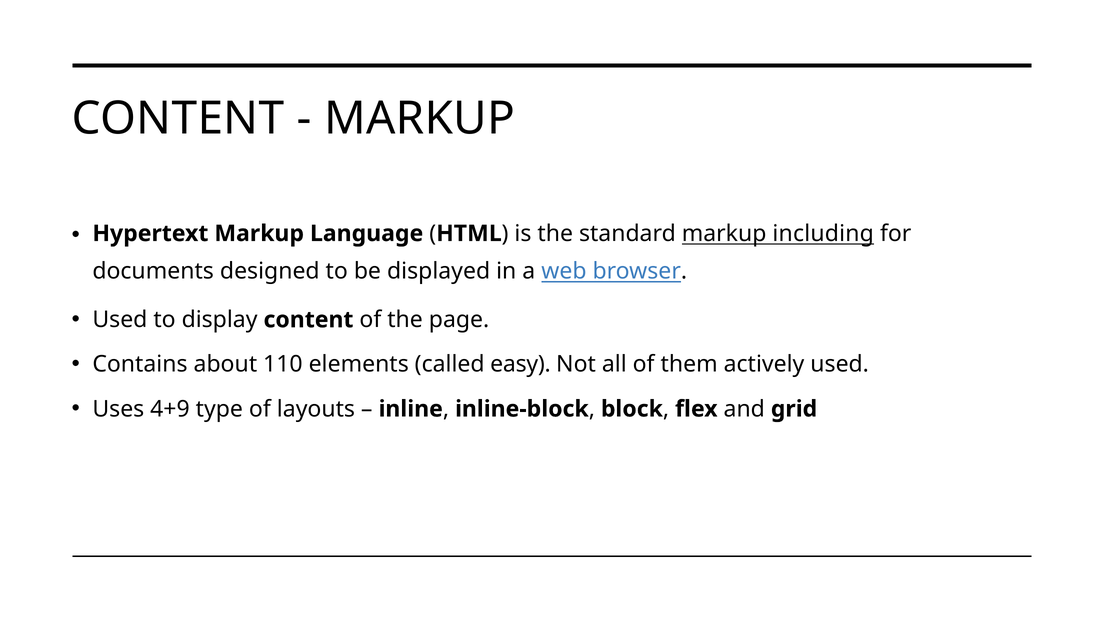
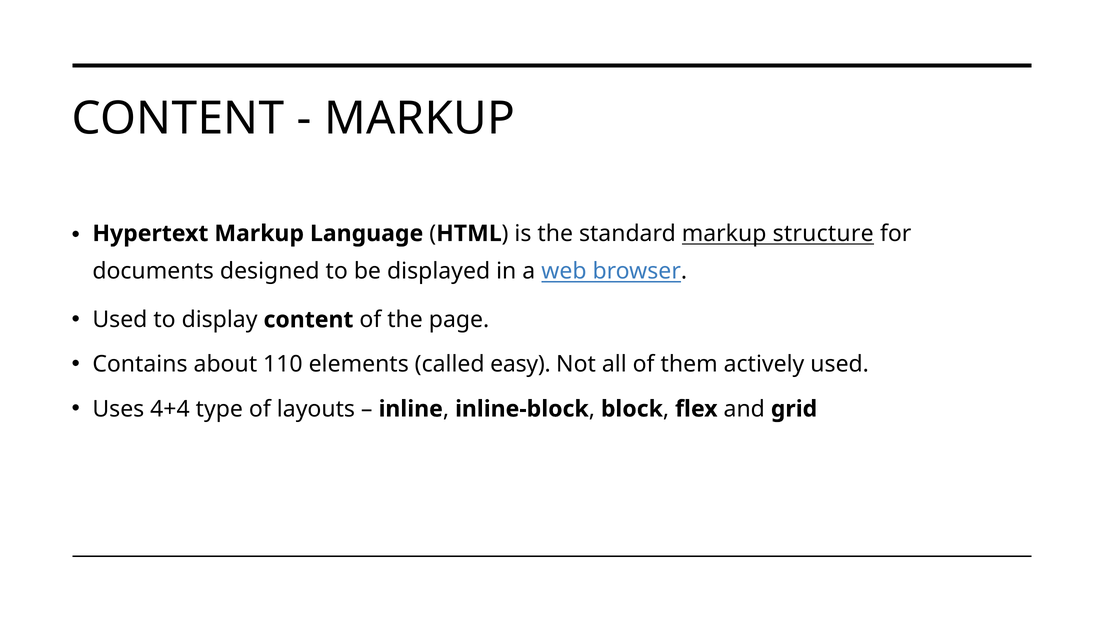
including: including -> structure (823, 234)
4+9: 4+9 -> 4+4 (170, 409)
